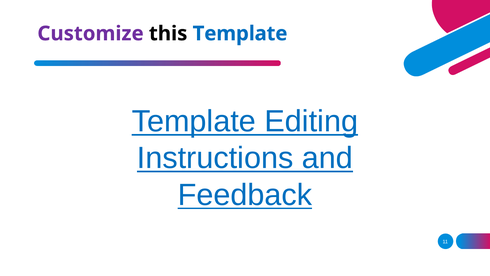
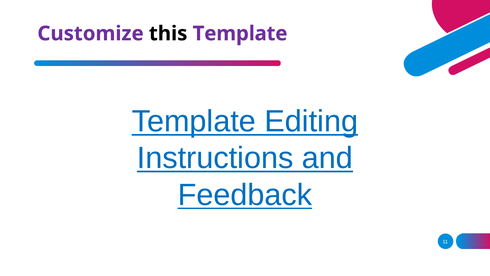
Template colour: blue -> purple (240, 34)
